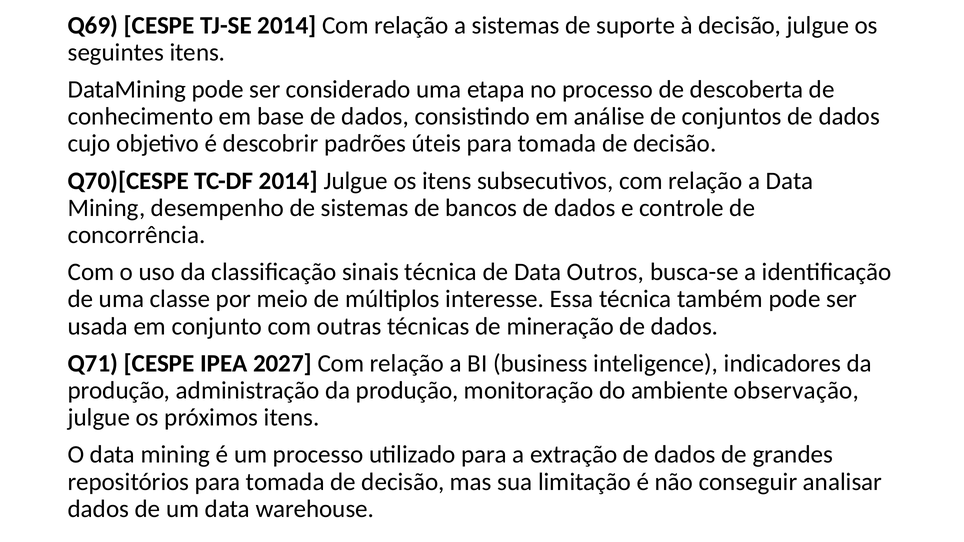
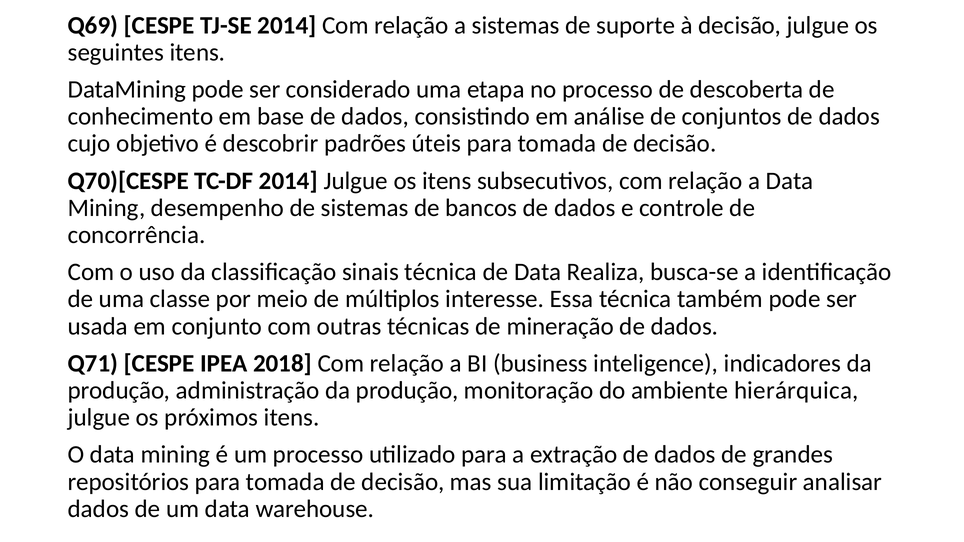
Outros: Outros -> Realiza (606, 272)
2027: 2027 -> 2018 (282, 364)
observação: observação -> hierárquica (796, 391)
